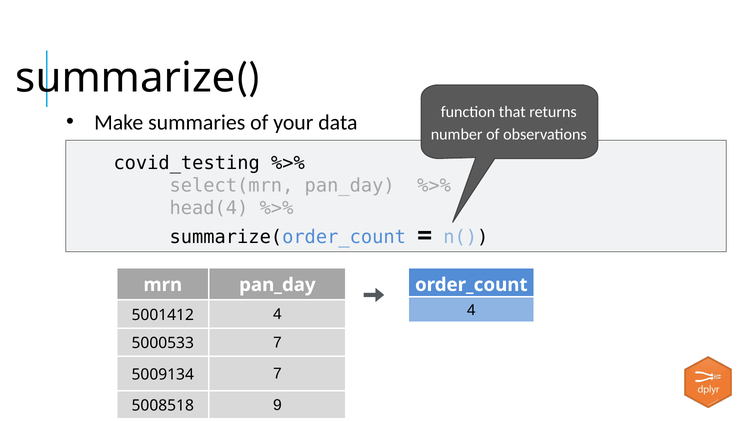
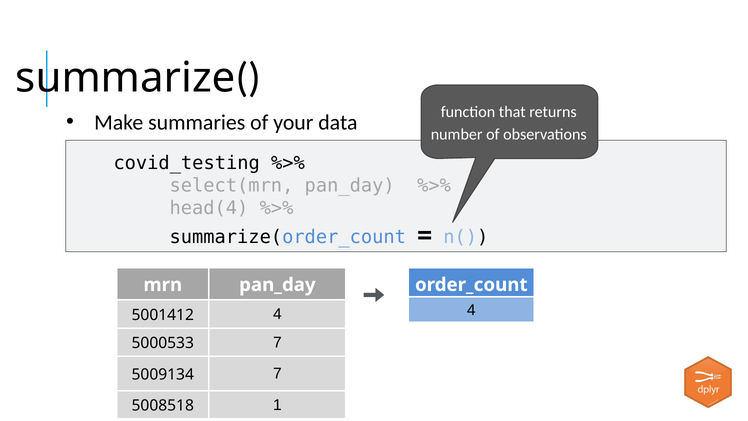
9: 9 -> 1 (277, 405)
